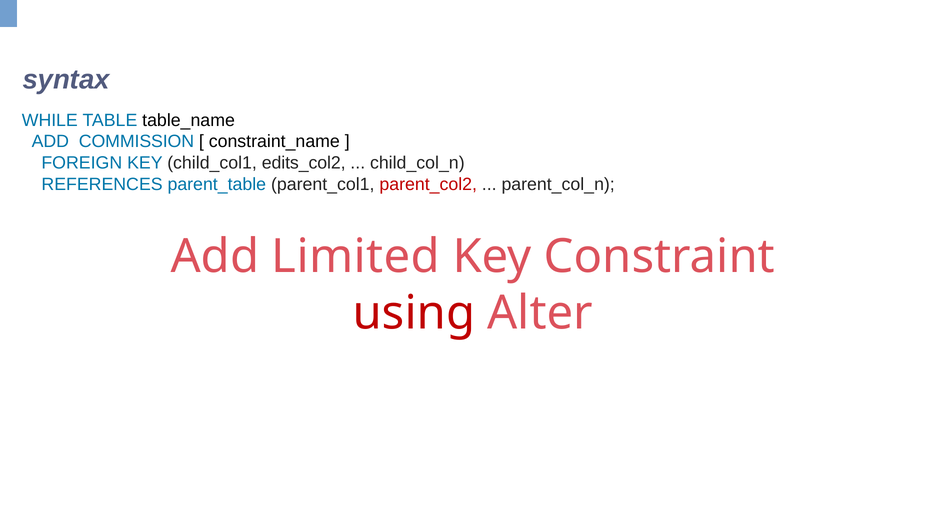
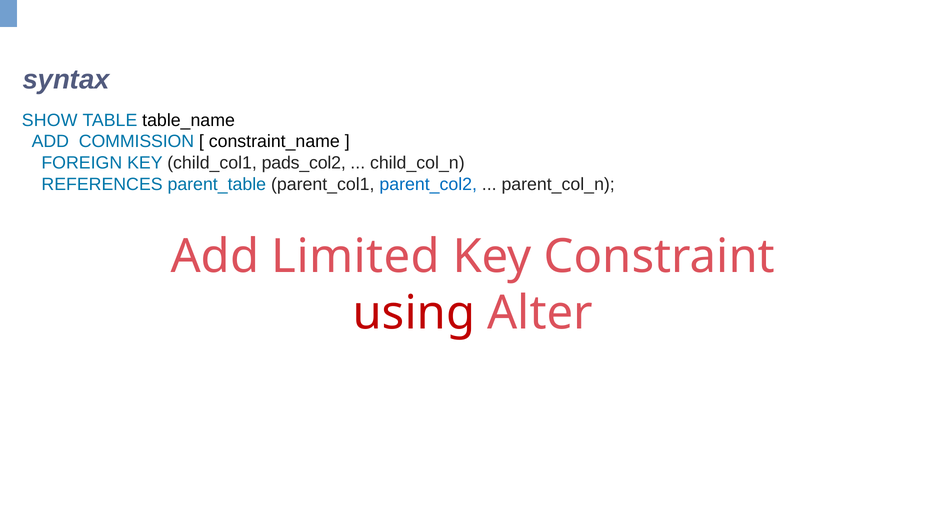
WHILE: WHILE -> SHOW (50, 120)
edits_col2: edits_col2 -> pads_col2 (304, 163)
parent_col2 colour: red -> blue (428, 184)
